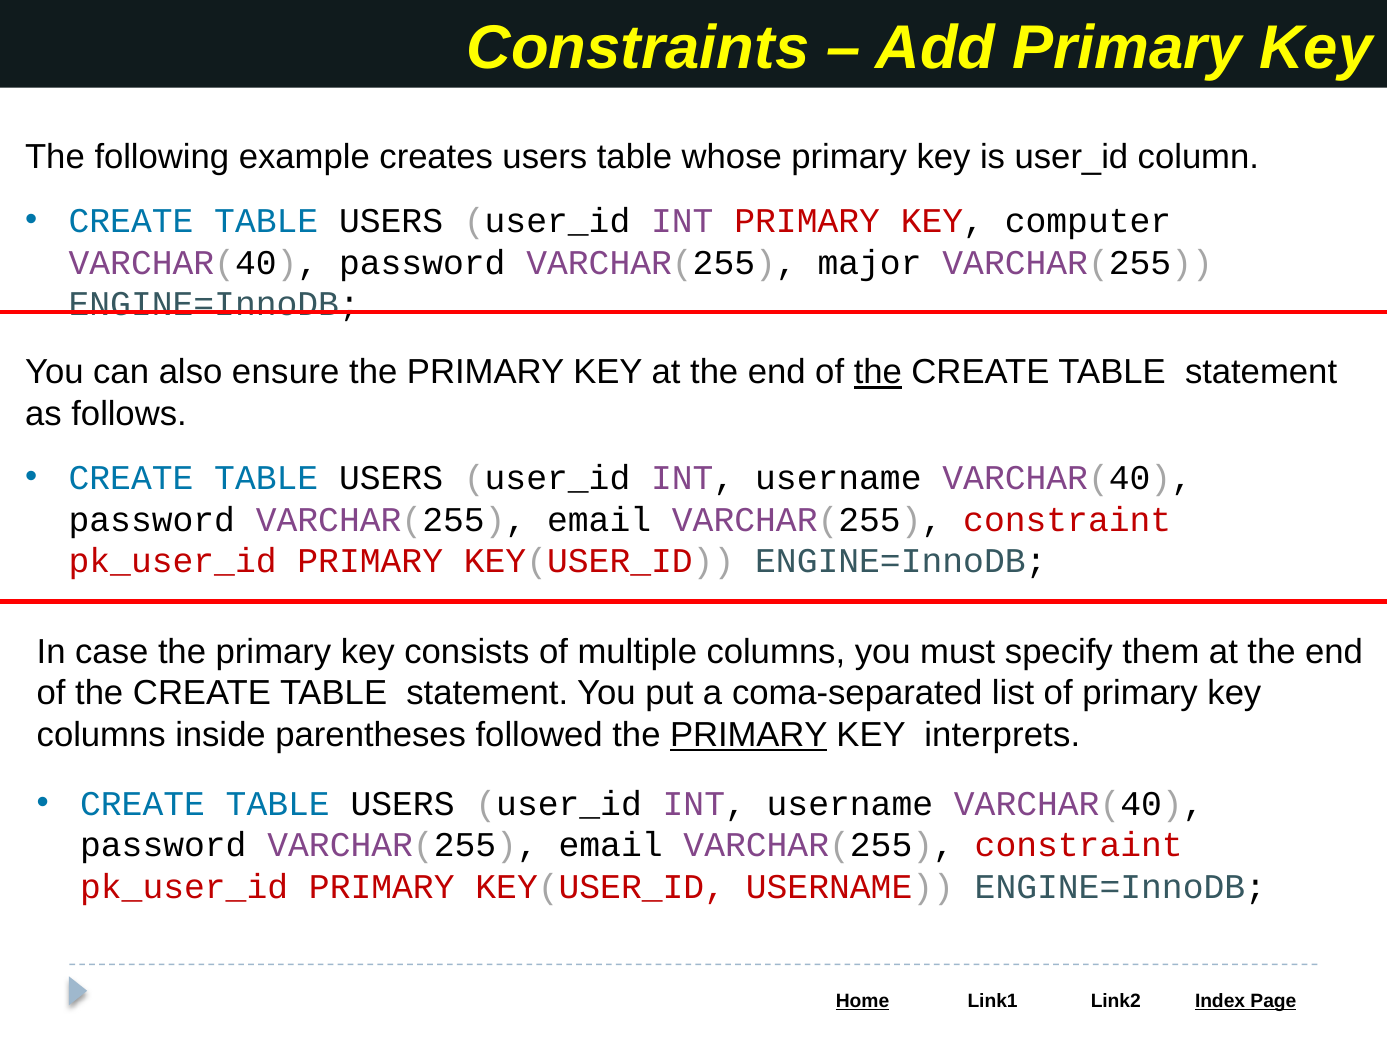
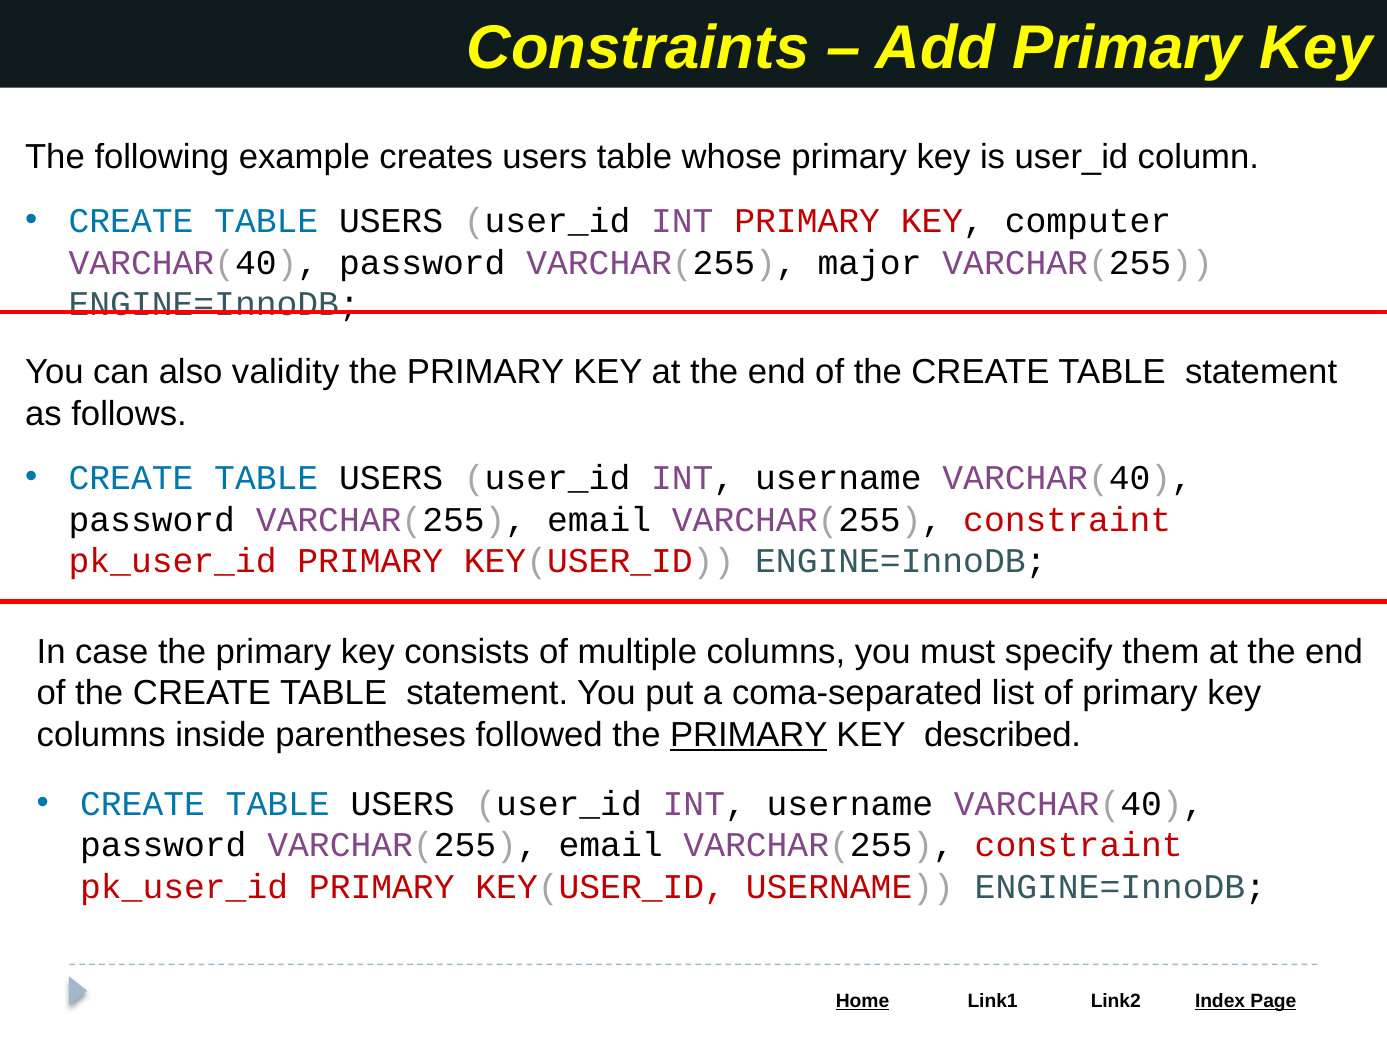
ensure: ensure -> validity (286, 372)
the underline: present -> none (878, 372)
interprets: interprets -> described (1002, 734)
